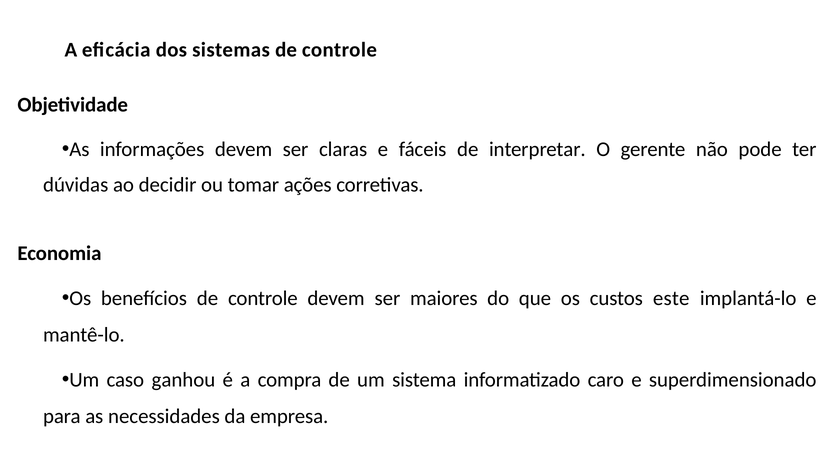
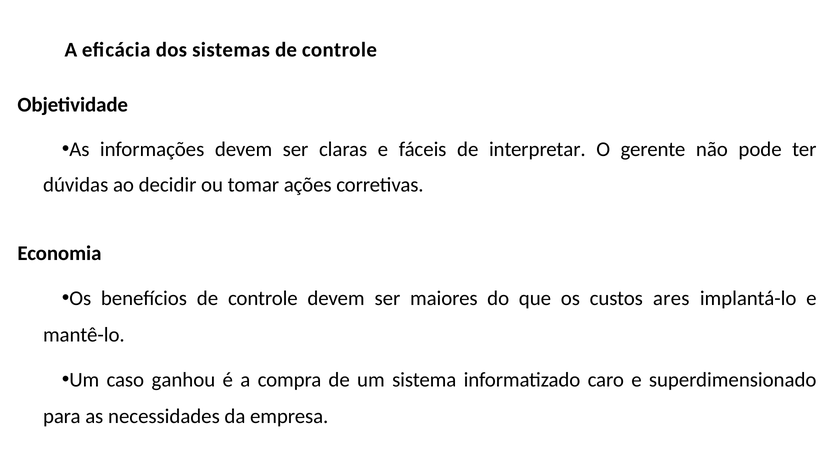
este: este -> ares (671, 299)
